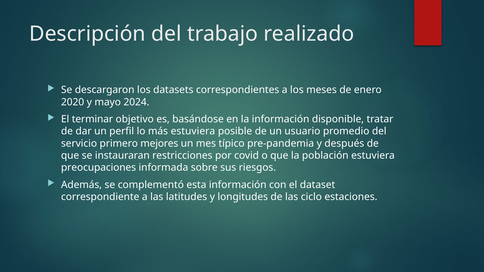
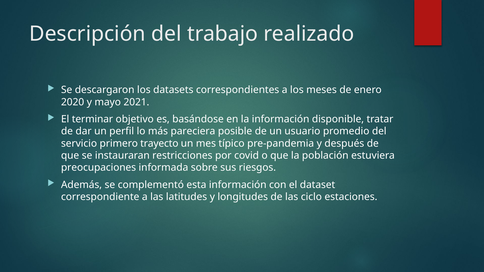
2024: 2024 -> 2021 (136, 102)
más estuviera: estuviera -> pareciera (193, 131)
mejores: mejores -> trayecto (159, 144)
